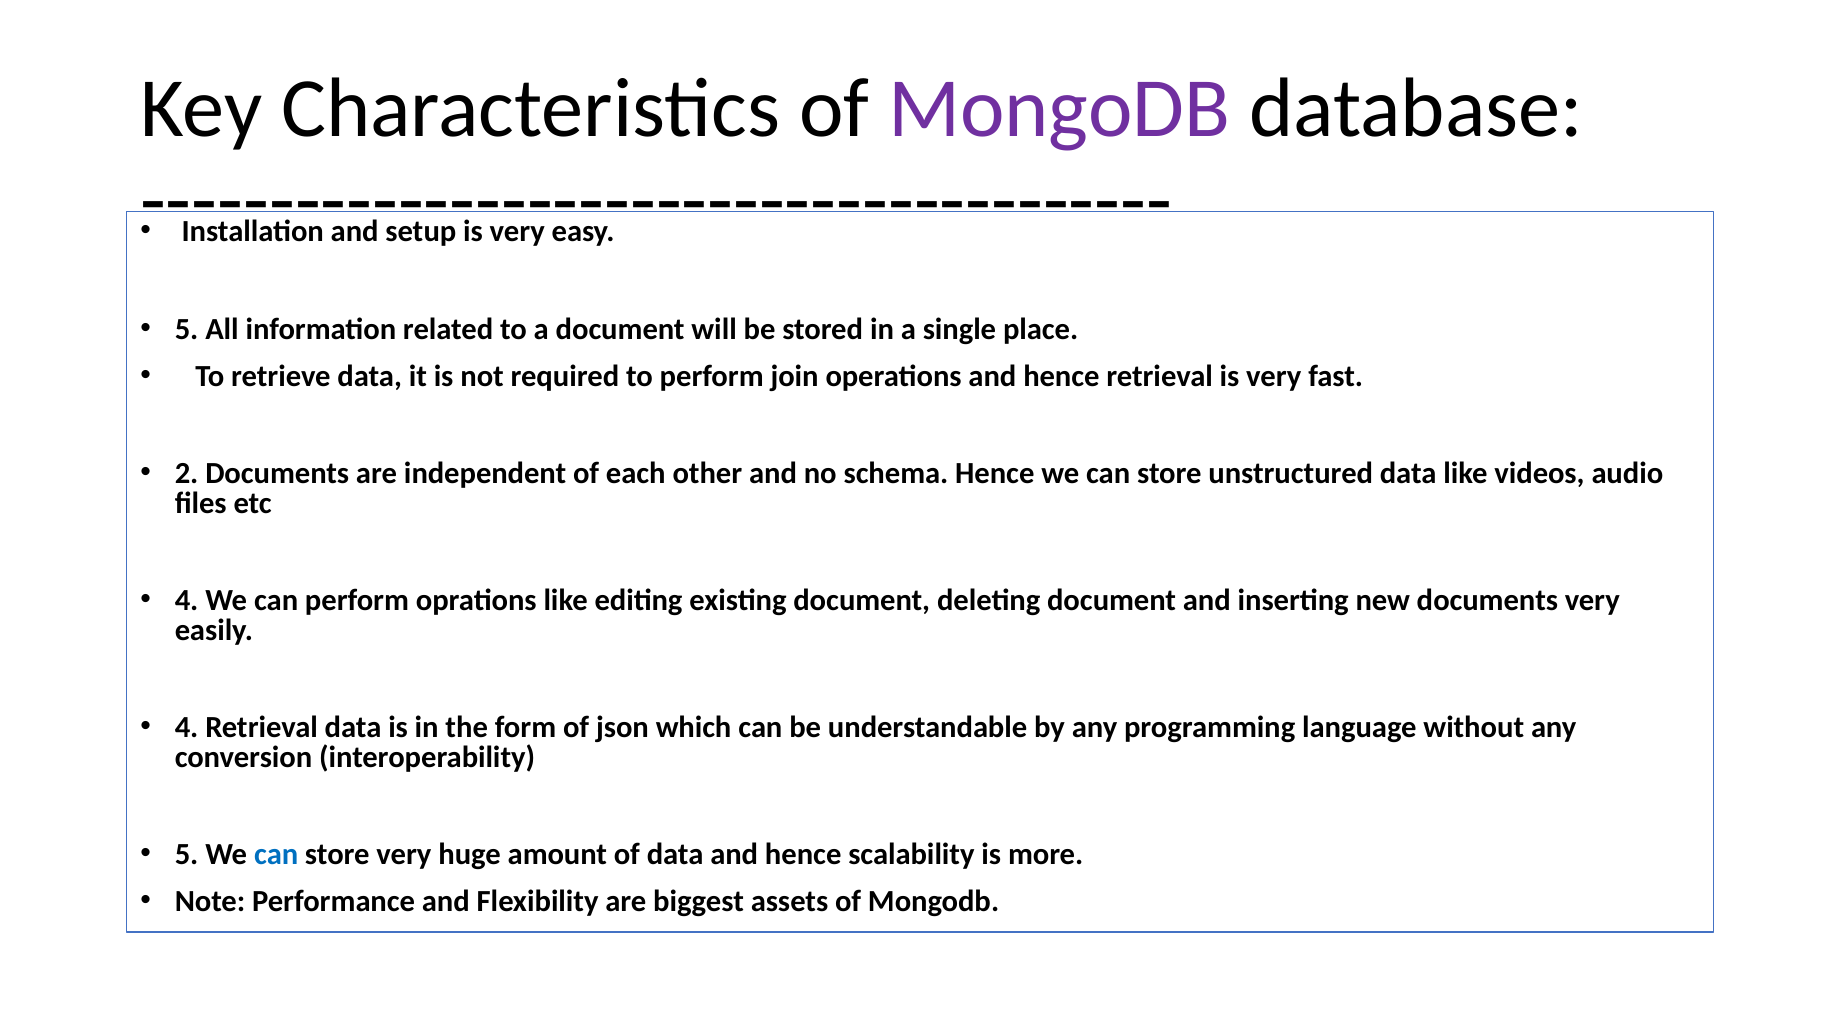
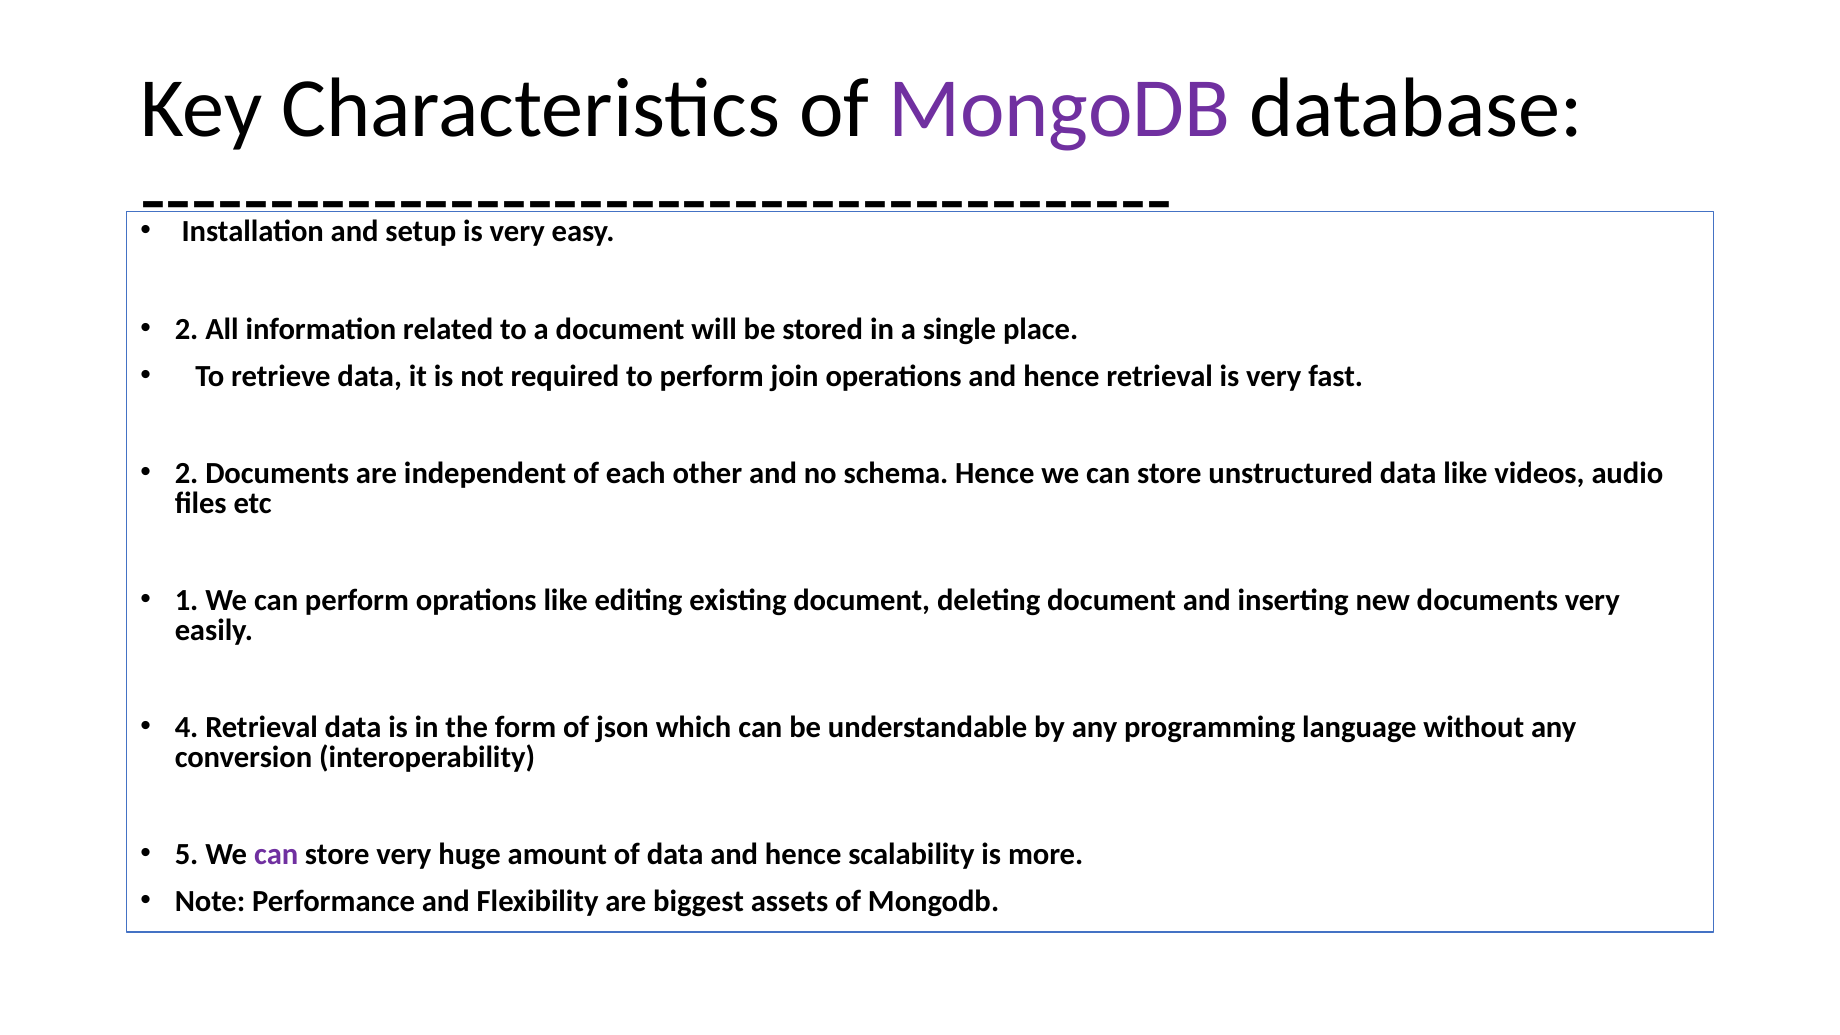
5: 5 -> 2 (187, 329)
4: 4 -> 1 (187, 601)
can colour: blue -> purple (276, 855)
